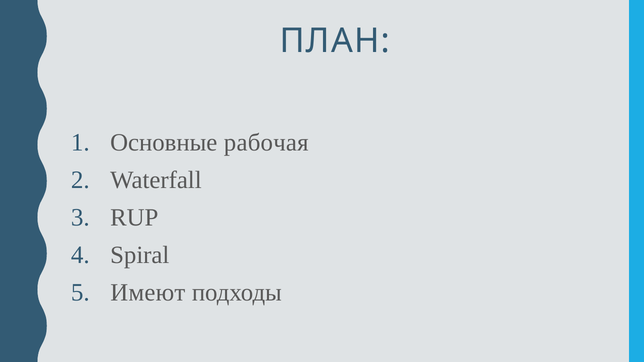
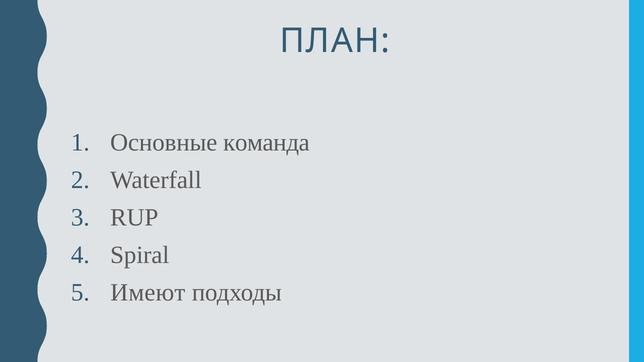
рабочая: рабочая -> команда (266, 143)
